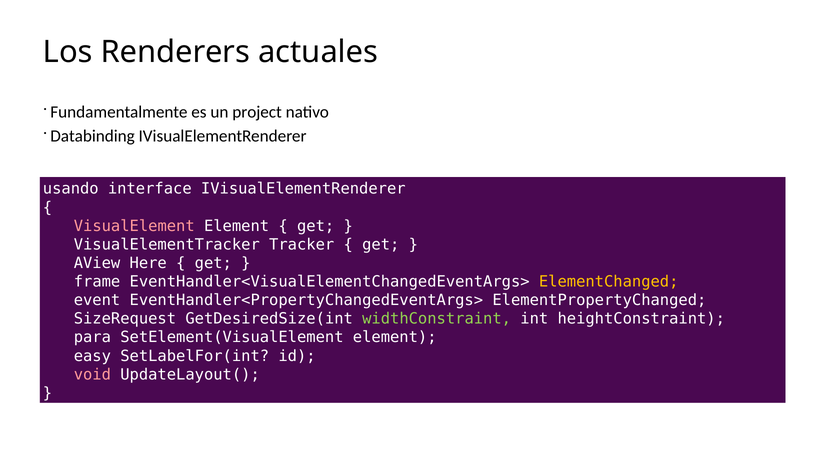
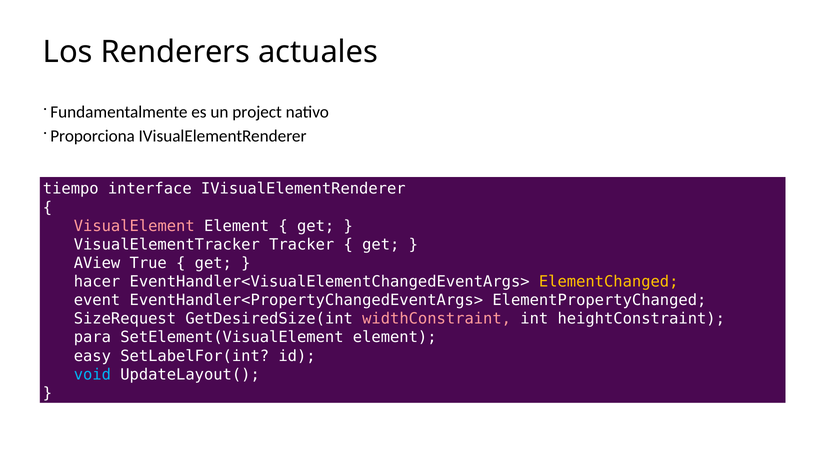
Databinding: Databinding -> Proporciona (93, 136)
usando: usando -> tiempo (71, 189)
Here: Here -> True (148, 263)
frame: frame -> hacer (97, 282)
widthConstraint colour: light green -> pink (437, 319)
void colour: pink -> light blue (92, 375)
